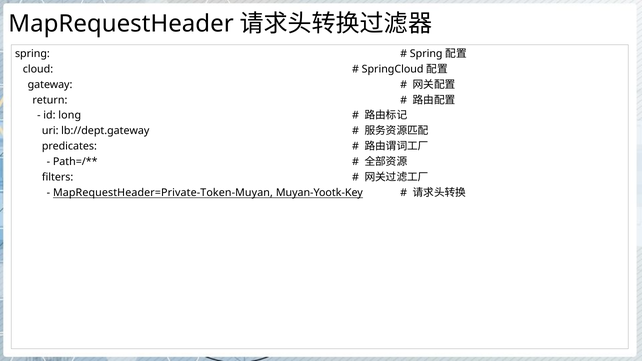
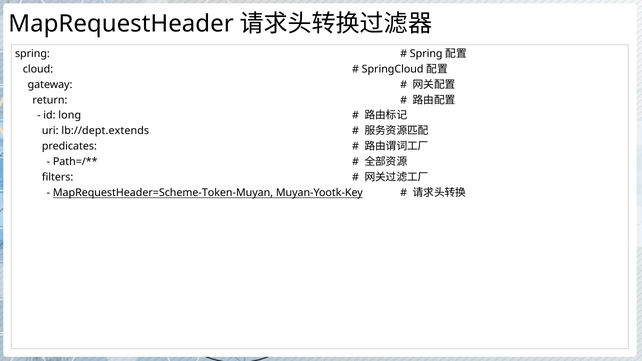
lb://dept.gateway: lb://dept.gateway -> lb://dept.extends (105, 131)
MapRequestHeader=Private-Token-Muyan: MapRequestHeader=Private-Token-Muyan -> MapRequestHeader=Scheme-Token-Muyan (163, 193)
